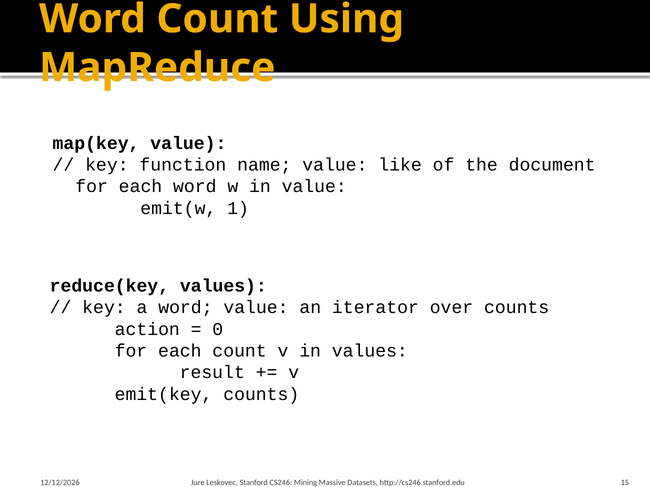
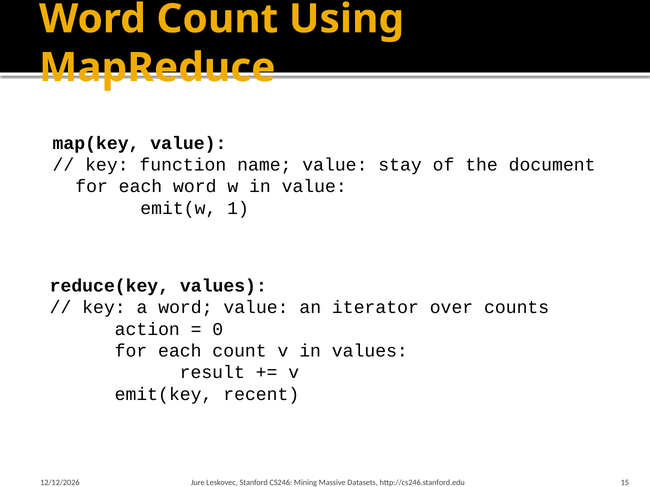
like: like -> stay (400, 165)
emit(key counts: counts -> recent (261, 394)
